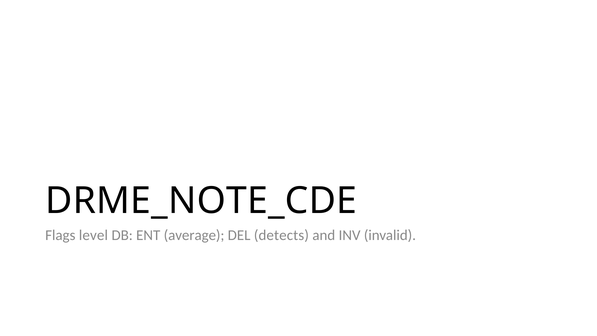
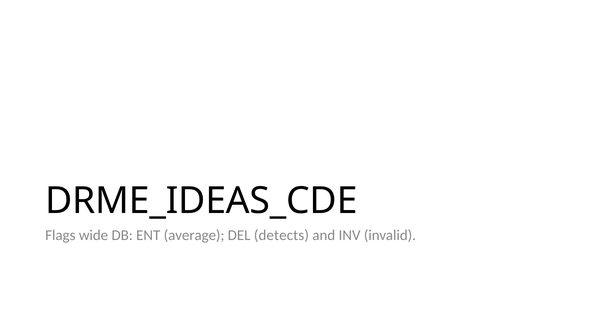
DRME_NOTE_CDE: DRME_NOTE_CDE -> DRME_IDEAS_CDE (201, 201)
level: level -> wide (93, 235)
